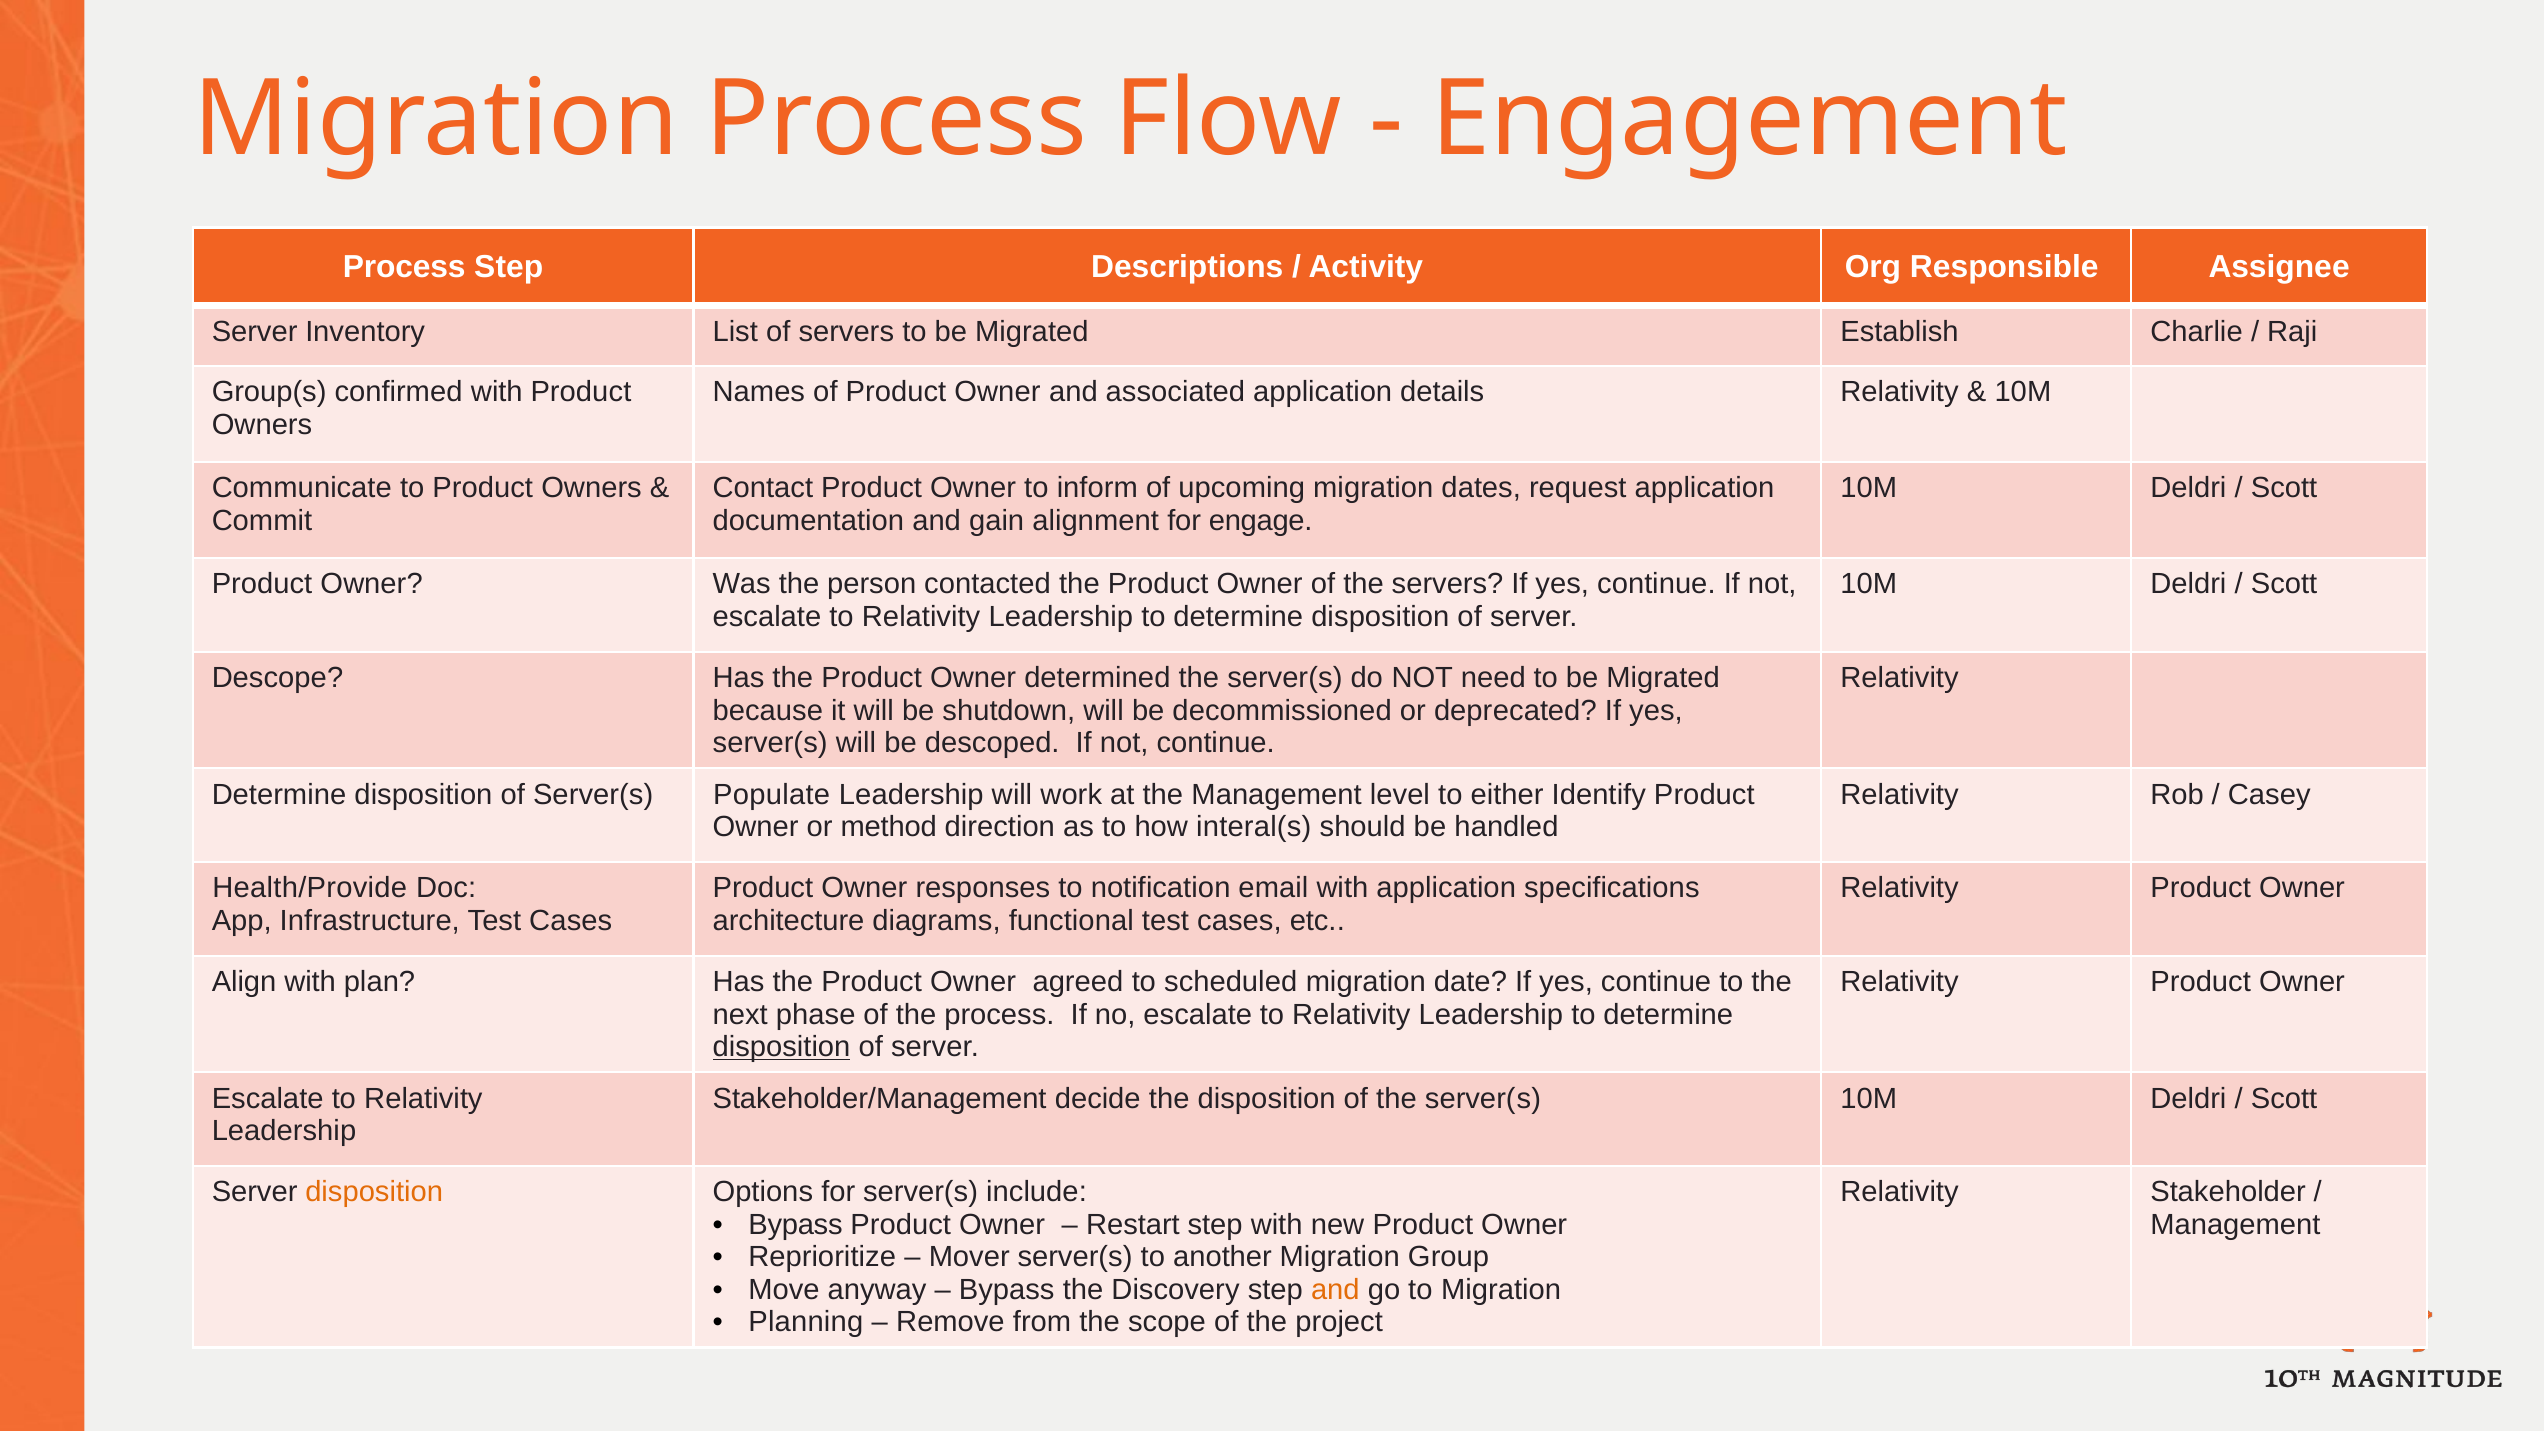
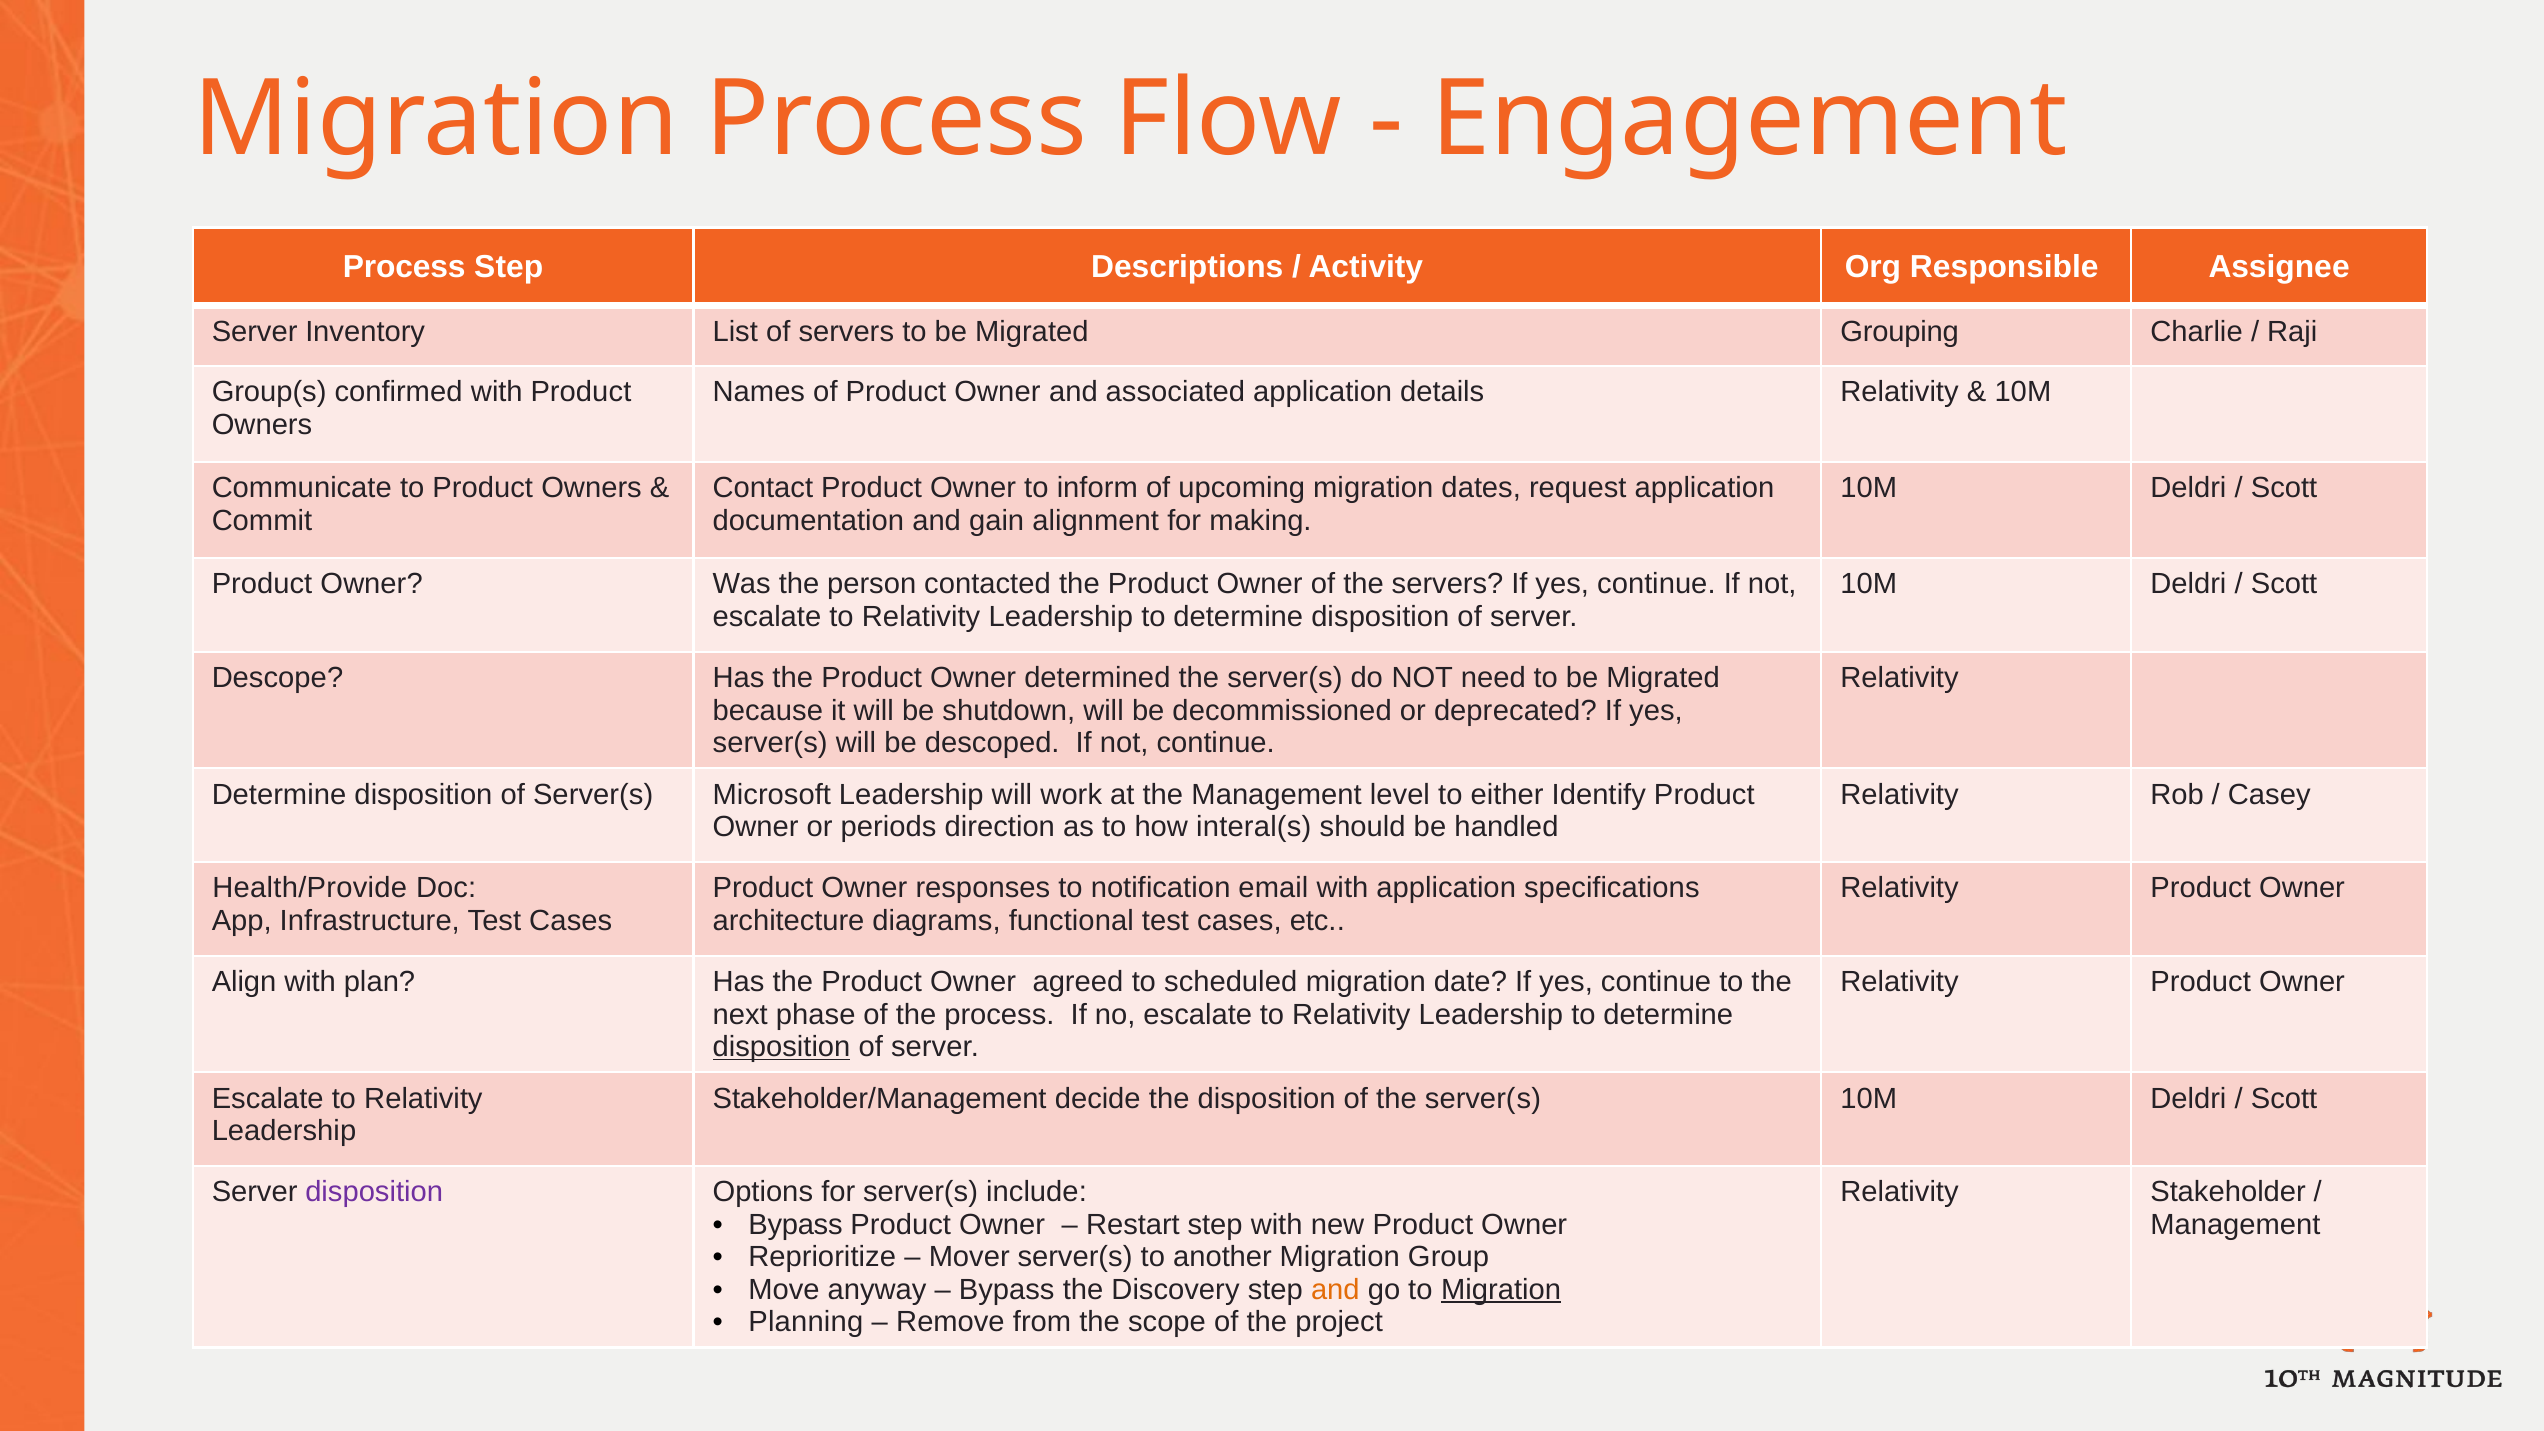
Establish: Establish -> Grouping (1900, 332)
engage: engage -> making (1261, 521)
Populate: Populate -> Microsoft (772, 795)
method: method -> periods (889, 827)
disposition colour: orange -> purple (374, 1192)
Migration underline: none -> present (1501, 1290)
